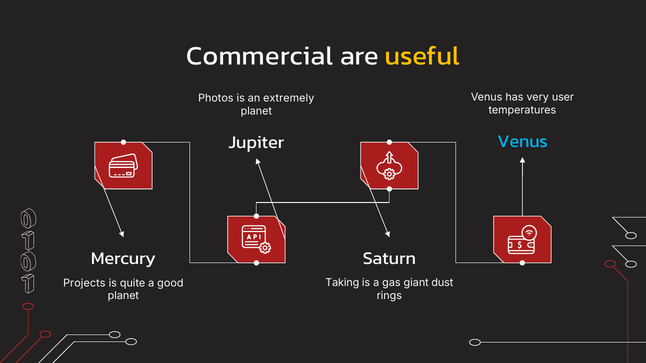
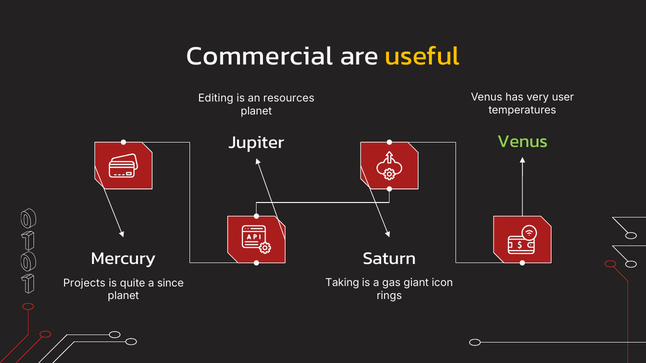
Photos: Photos -> Editing (216, 99)
extremely: extremely -> resources (289, 99)
Venus colour: light blue -> light green (523, 141)
dust: dust -> icon (442, 283)
good: good -> since (170, 283)
